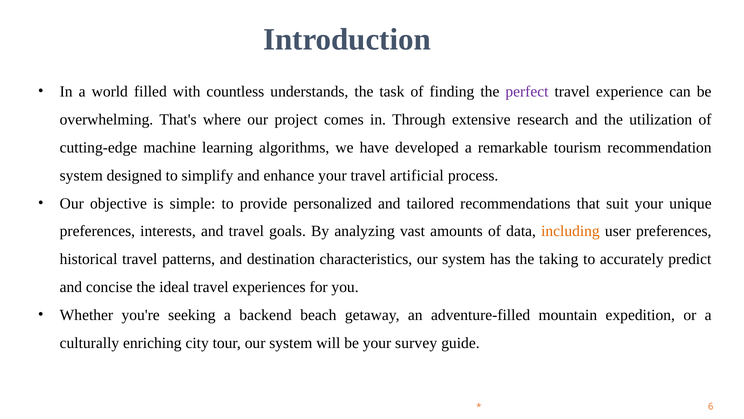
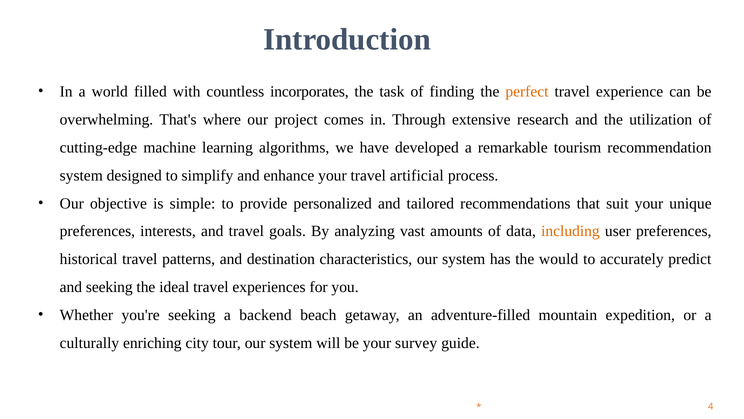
understands: understands -> incorporates (309, 92)
perfect colour: purple -> orange (527, 92)
taking: taking -> would (559, 259)
and concise: concise -> seeking (109, 287)
6: 6 -> 4 (711, 406)
